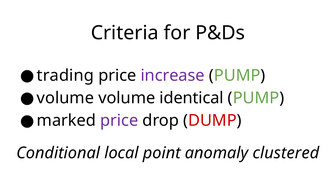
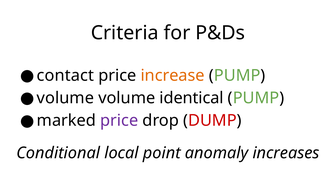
trading: trading -> contact (65, 76)
increase colour: purple -> orange (173, 76)
clustered: clustered -> increases (286, 153)
